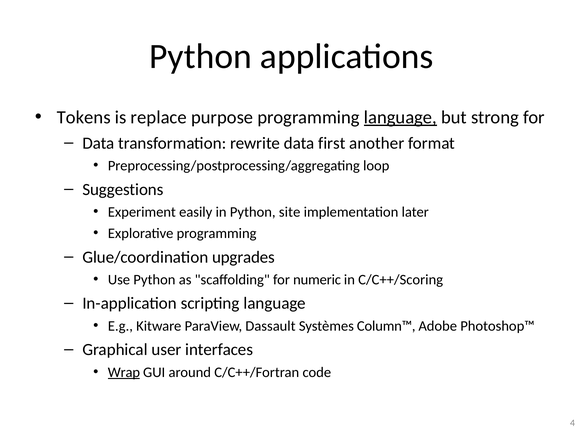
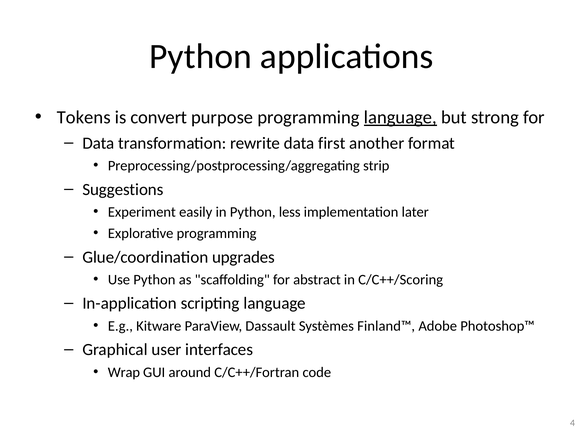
replace: replace -> convert (159, 117)
loop: loop -> strip (376, 166)
site: site -> less (290, 212)
numeric: numeric -> abstract (317, 280)
Column™: Column™ -> Finland™ (386, 326)
Wrap underline: present -> none (124, 373)
